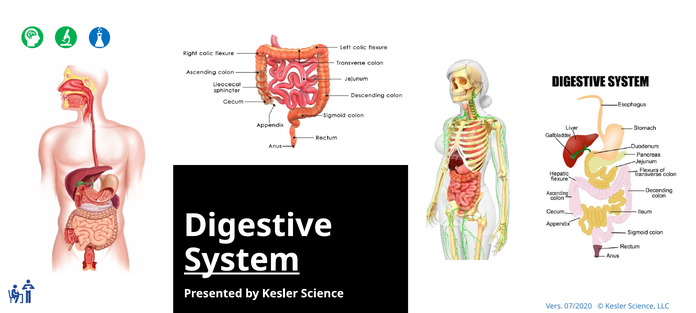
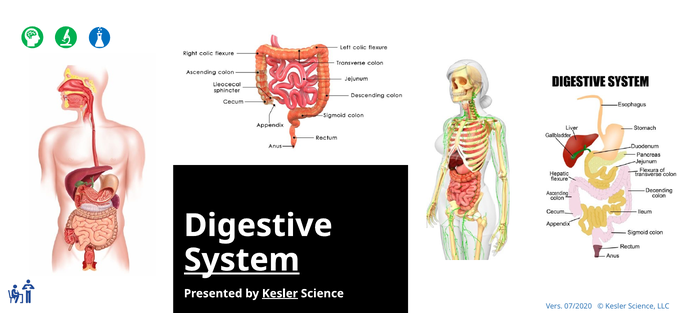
Kesler underline: none -> present (280, 294)
